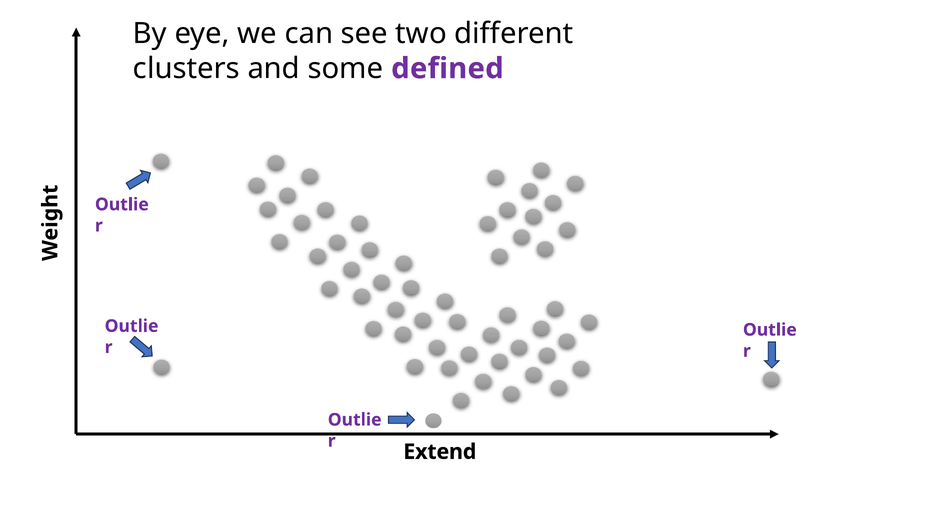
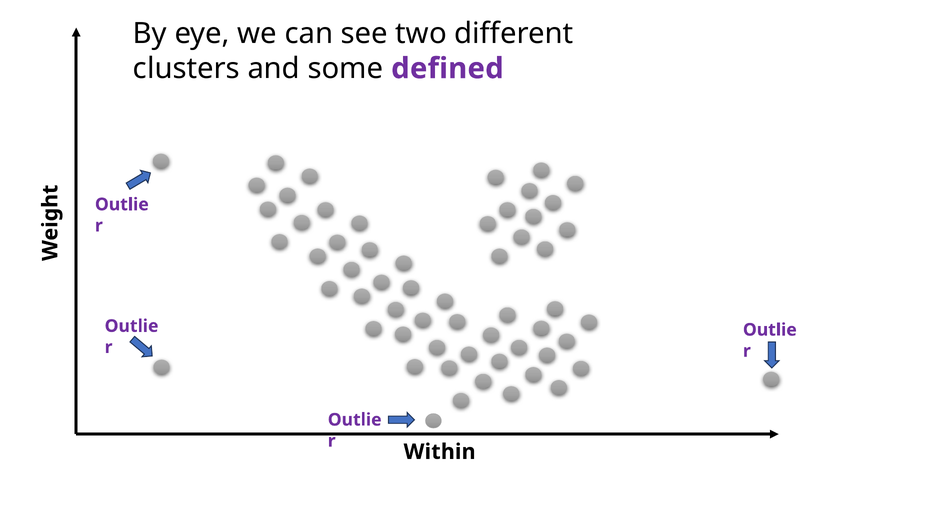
Extend: Extend -> Within (440, 451)
